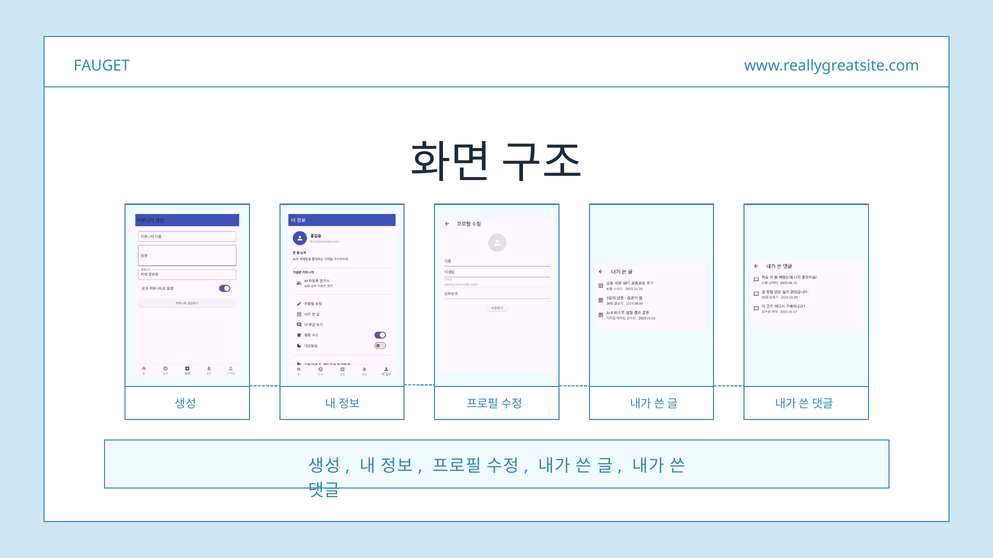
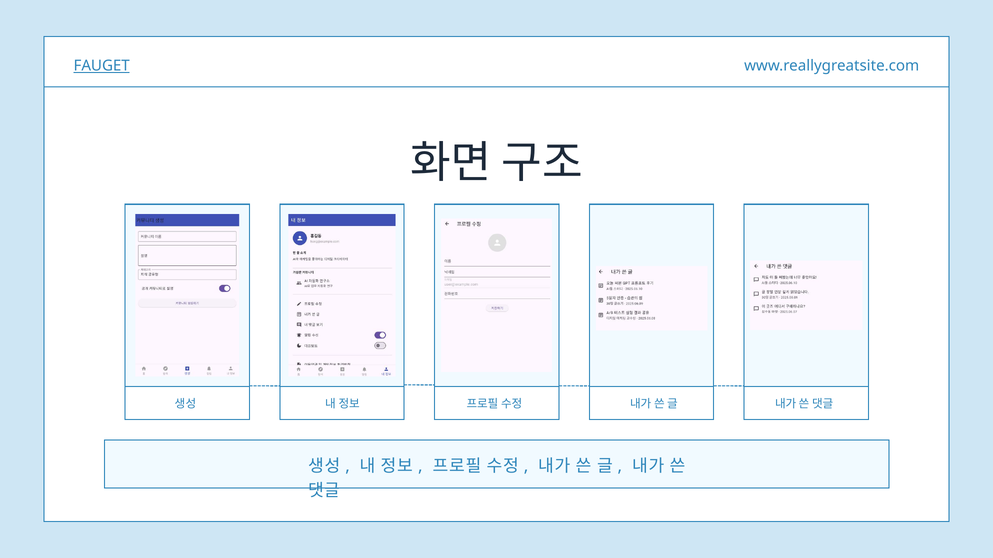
FAUGET underline: none -> present (102, 66)
